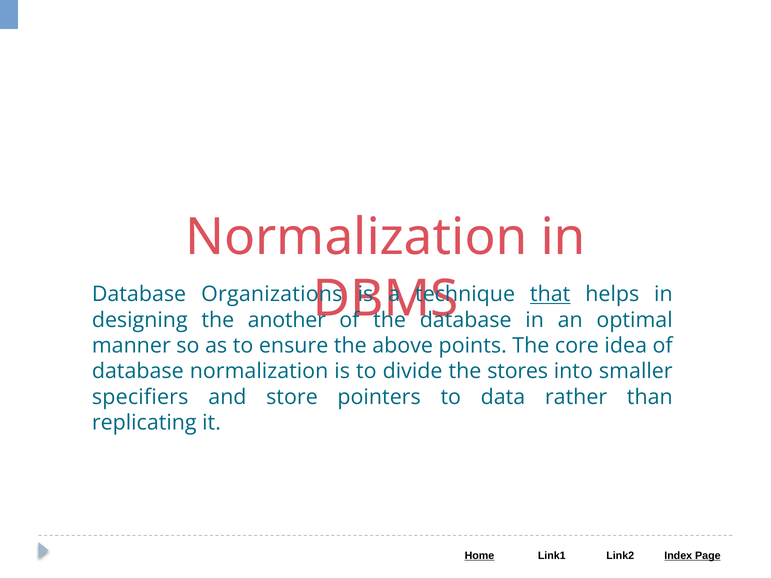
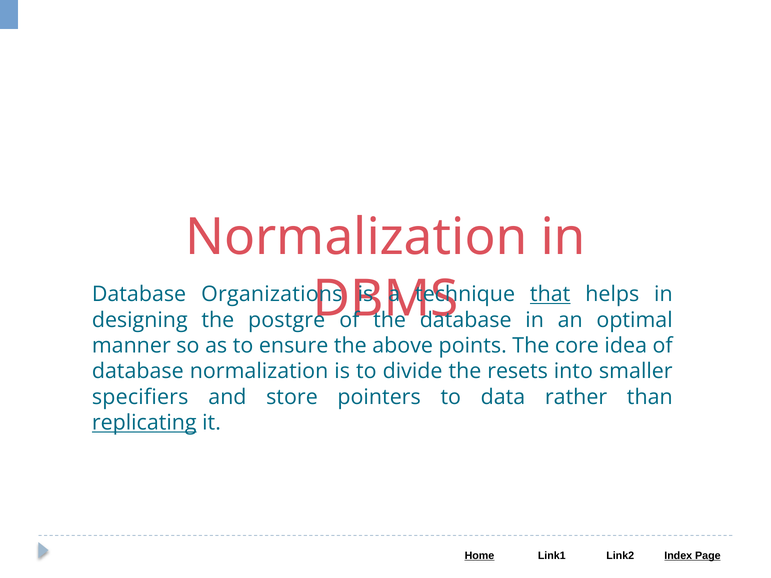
another: another -> postgre (287, 320)
stores: stores -> resets (518, 372)
replicating underline: none -> present (144, 423)
